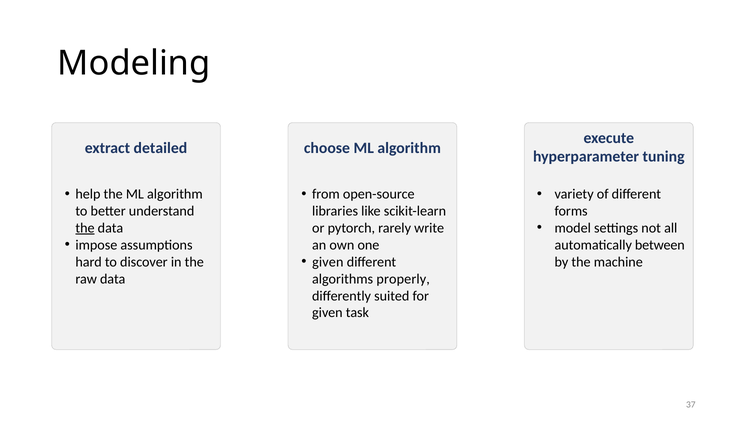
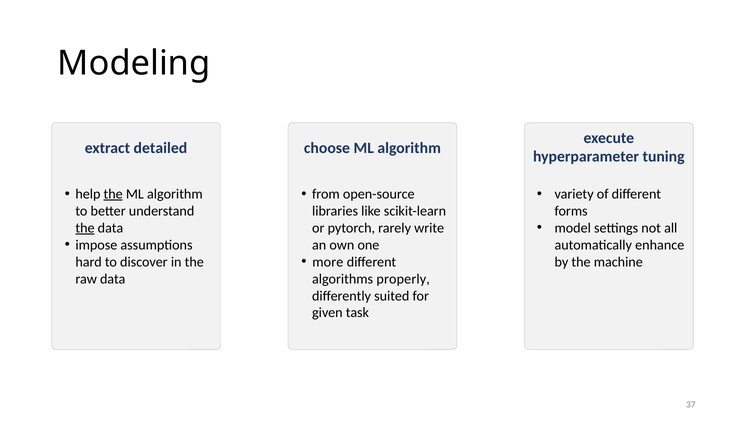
the underline: none -> present (113, 194)
between: between -> enhance (660, 245)
given: given -> more (328, 262)
